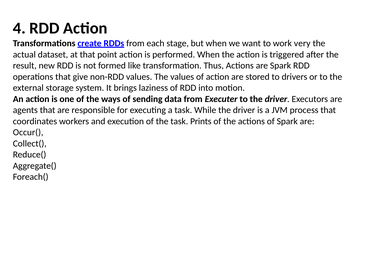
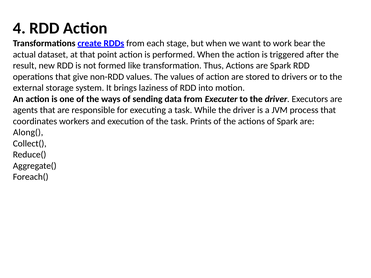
very: very -> bear (302, 43)
Occur(: Occur( -> Along( (28, 133)
